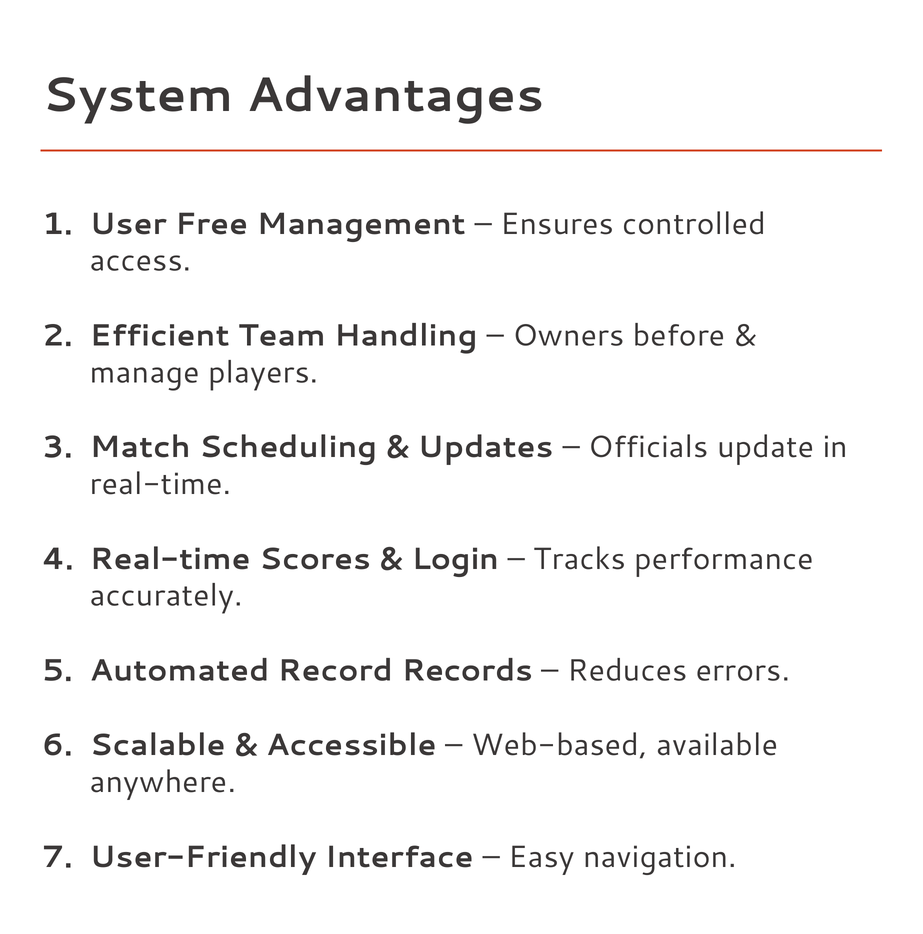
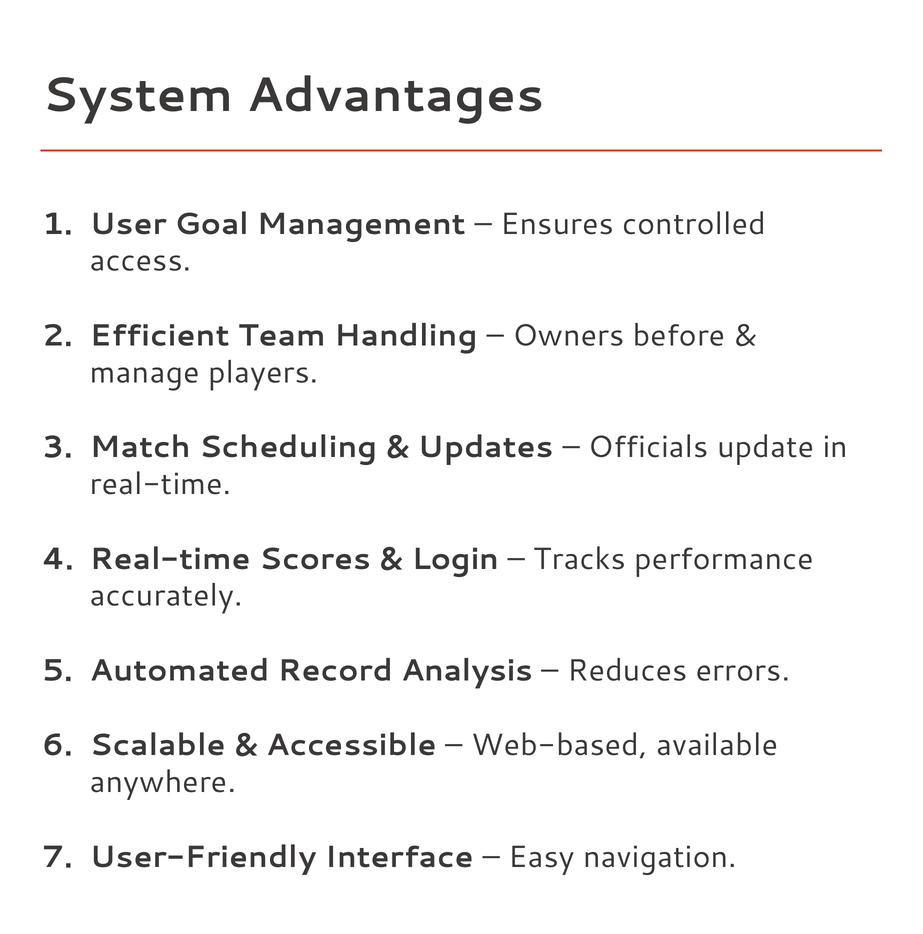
Free: Free -> Goal (212, 224)
Records: Records -> Analysis (467, 671)
